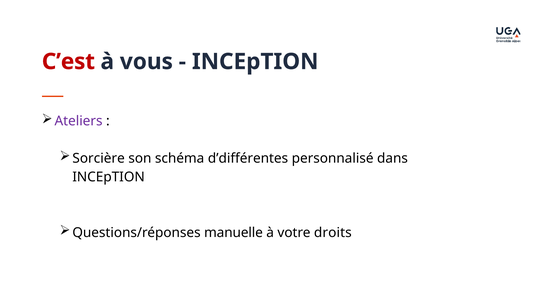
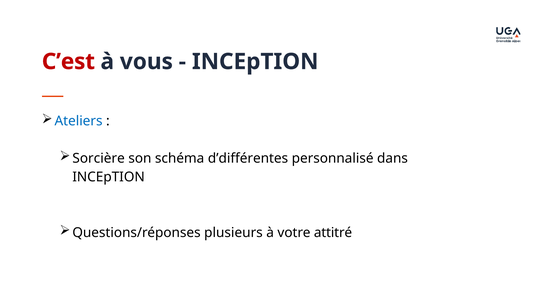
Ateliers colour: purple -> blue (79, 121)
manuelle: manuelle -> plusieurs (233, 232)
droits: droits -> attitré (333, 232)
